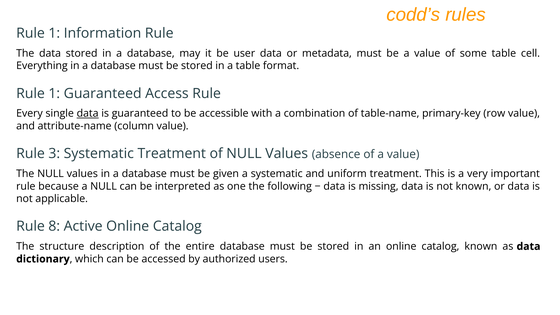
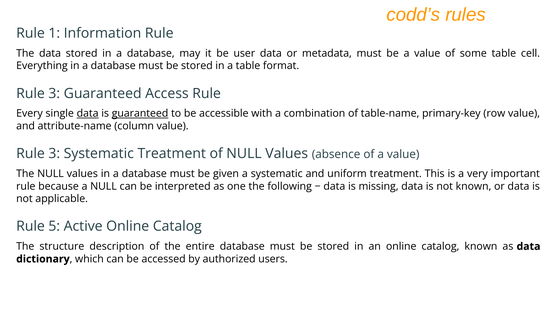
1: 1 -> 3 (54, 93)
guaranteed underline: none -> present (140, 113)
8: 8 -> 5 (54, 226)
